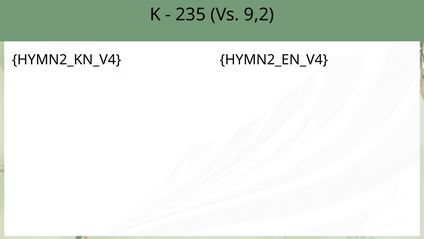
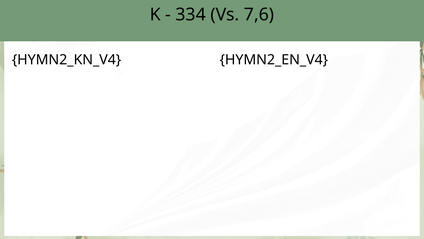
235: 235 -> 334 (191, 15)
9,2: 9,2 -> 7,6 (259, 15)
